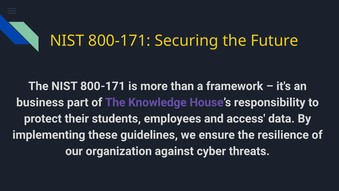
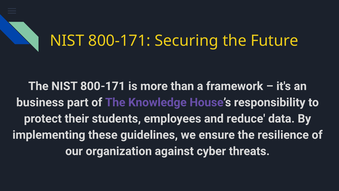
access: access -> reduce (246, 118)
